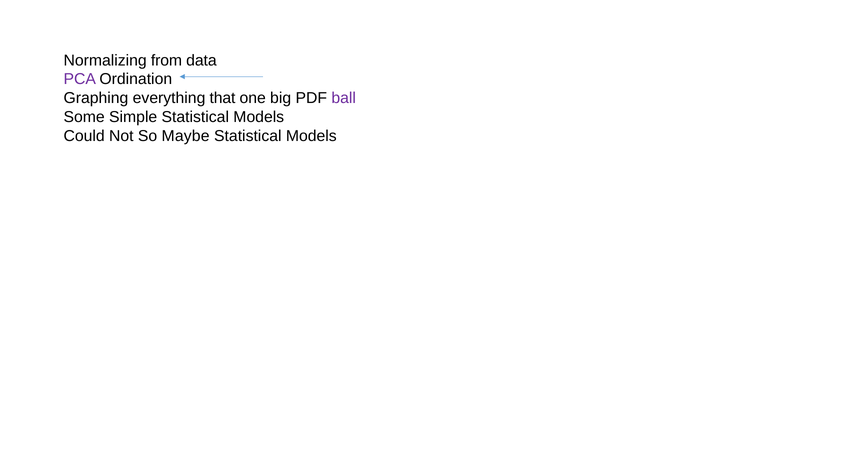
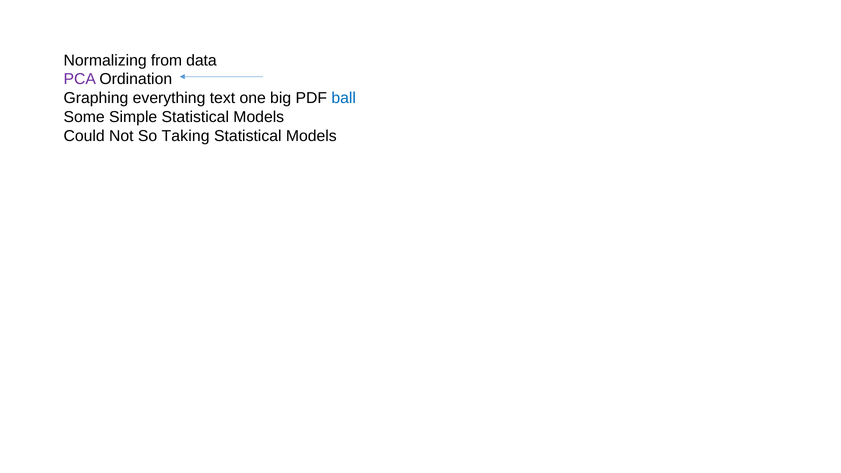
that: that -> text (222, 98)
ball colour: purple -> blue (344, 98)
Maybe: Maybe -> Taking (186, 136)
